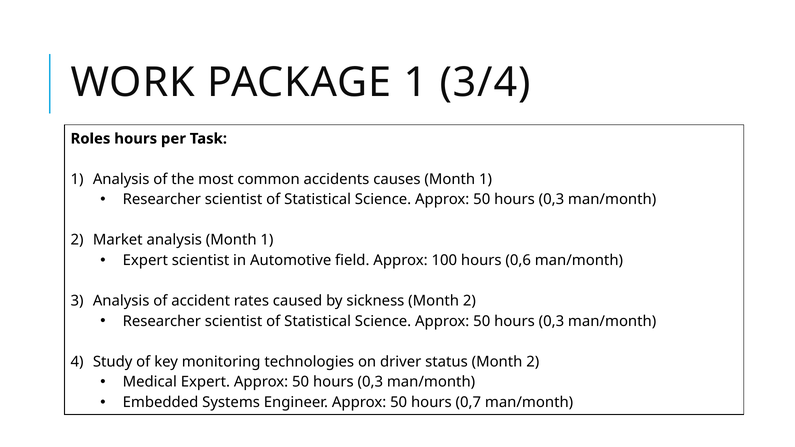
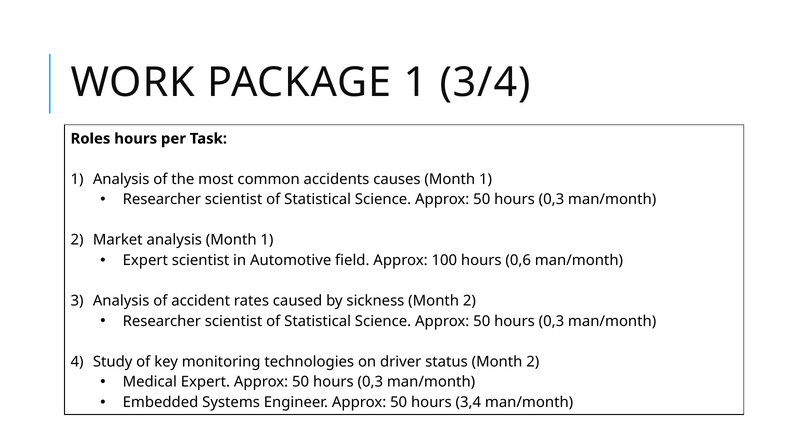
0,7: 0,7 -> 3,4 (468, 402)
